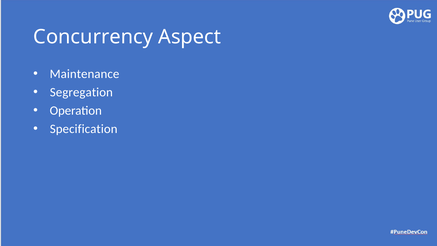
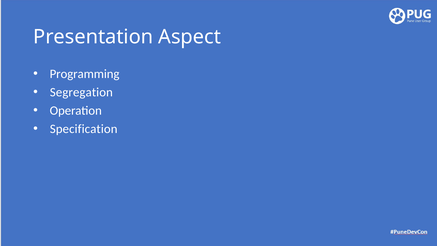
Concurrency: Concurrency -> Presentation (93, 37)
Maintenance: Maintenance -> Programming (85, 74)
